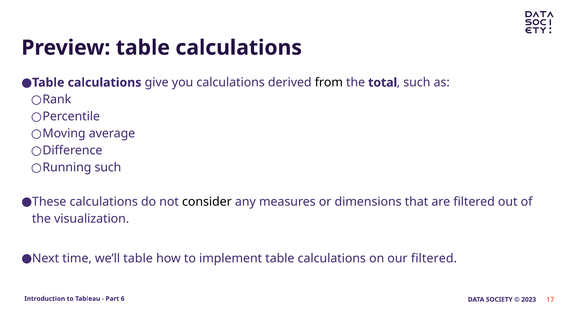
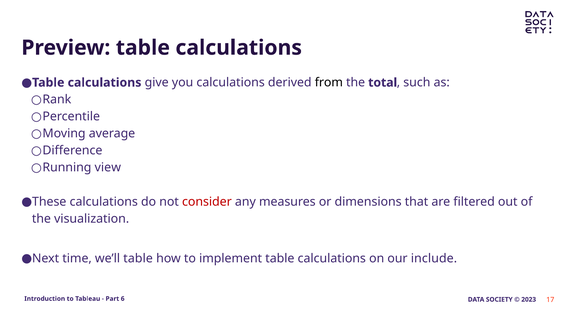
Running such: such -> view (108, 168)
consider colour: black -> red (207, 202)
our filtered: filtered -> include (434, 258)
